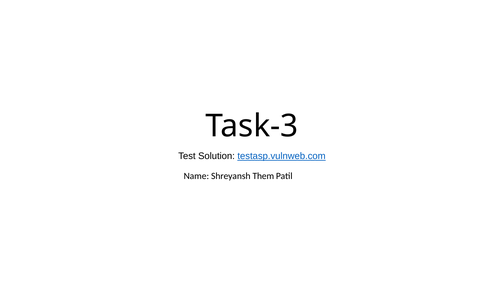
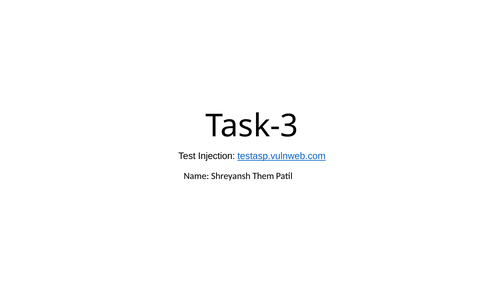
Solution: Solution -> Injection (217, 156)
